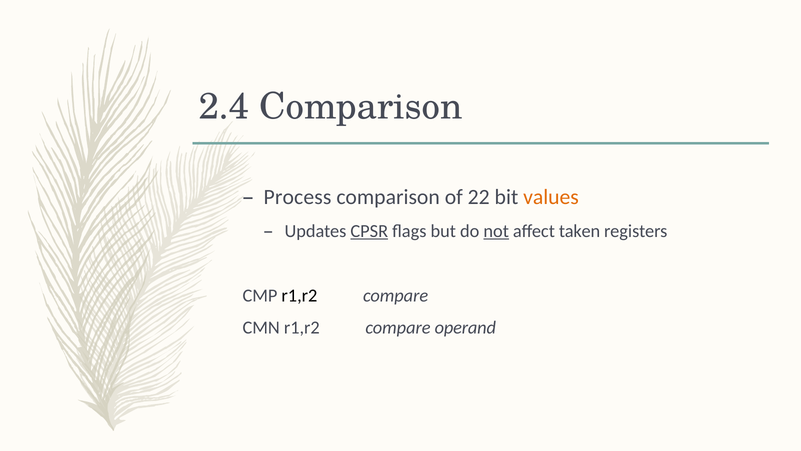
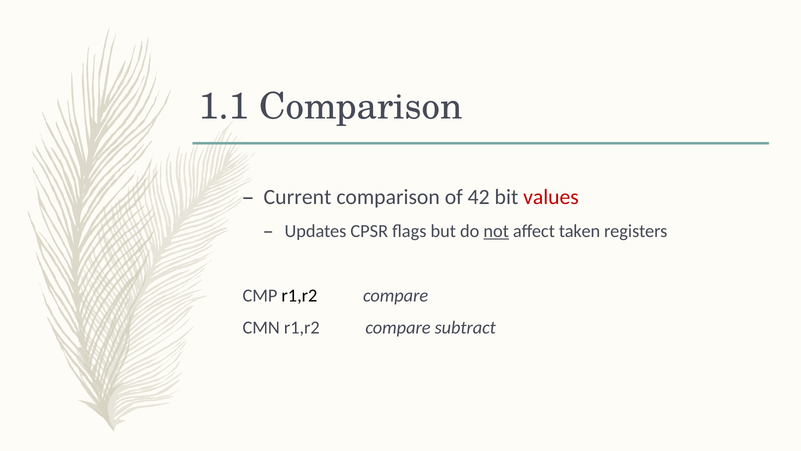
2.4: 2.4 -> 1.1 (224, 107)
Process: Process -> Current (298, 197)
22: 22 -> 42 (479, 197)
values colour: orange -> red (551, 197)
CPSR underline: present -> none (369, 231)
operand: operand -> subtract (465, 327)
